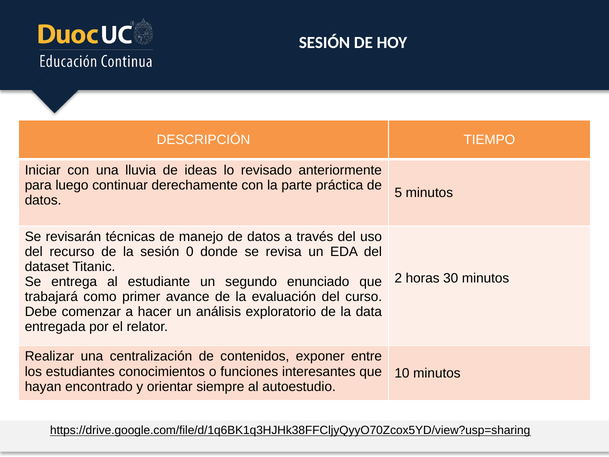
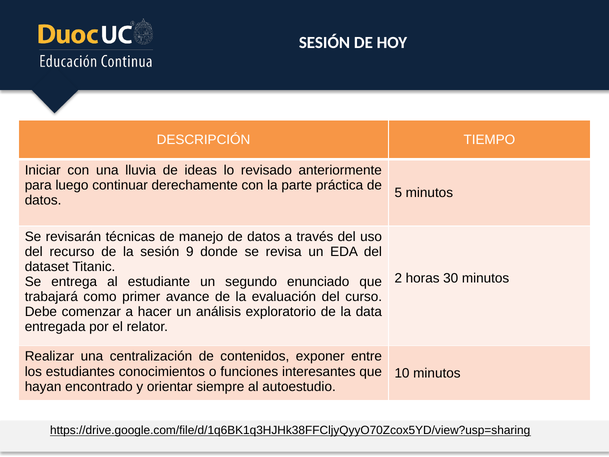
0: 0 -> 9 (190, 252)
